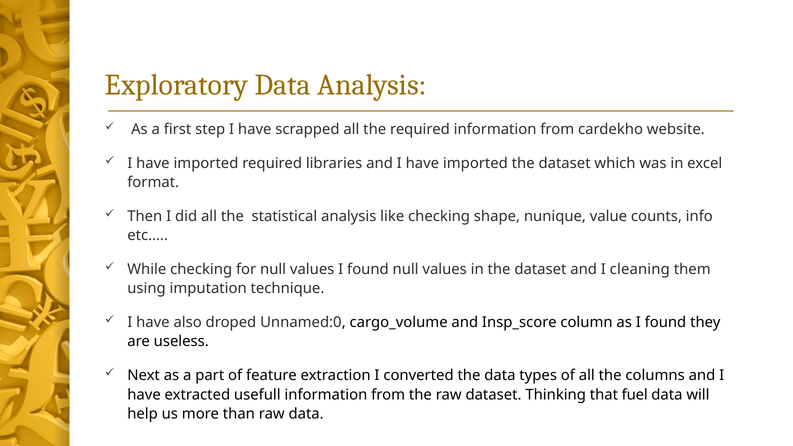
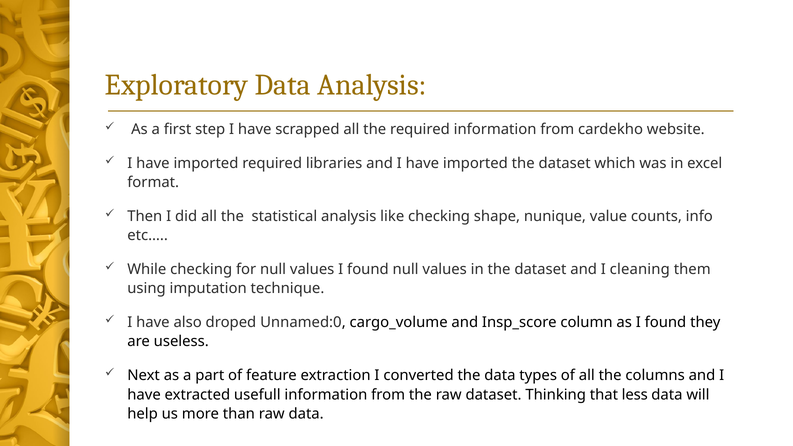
fuel: fuel -> less (635, 395)
